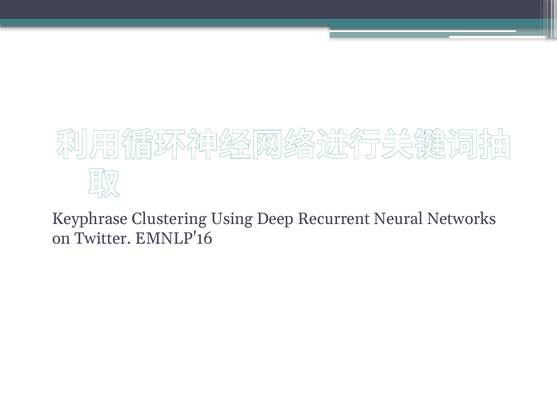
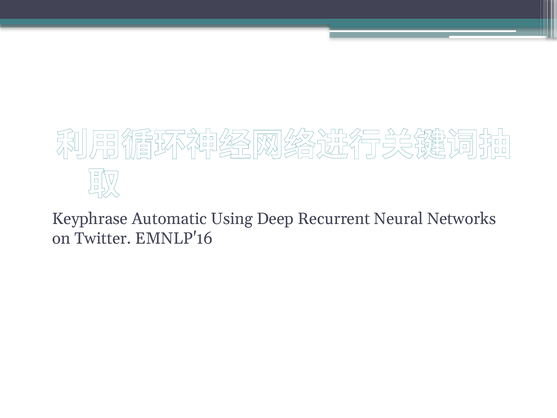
Clustering: Clustering -> Automatic (169, 219)
